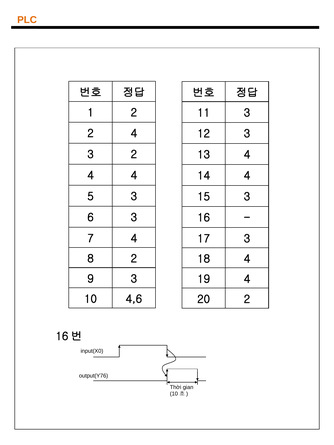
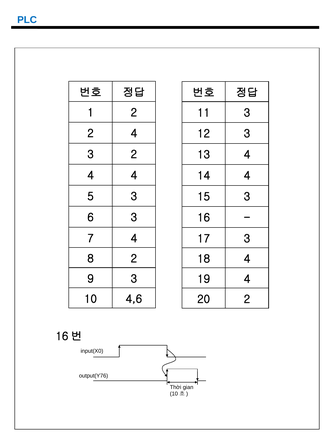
PLC colour: orange -> blue (27, 20)
